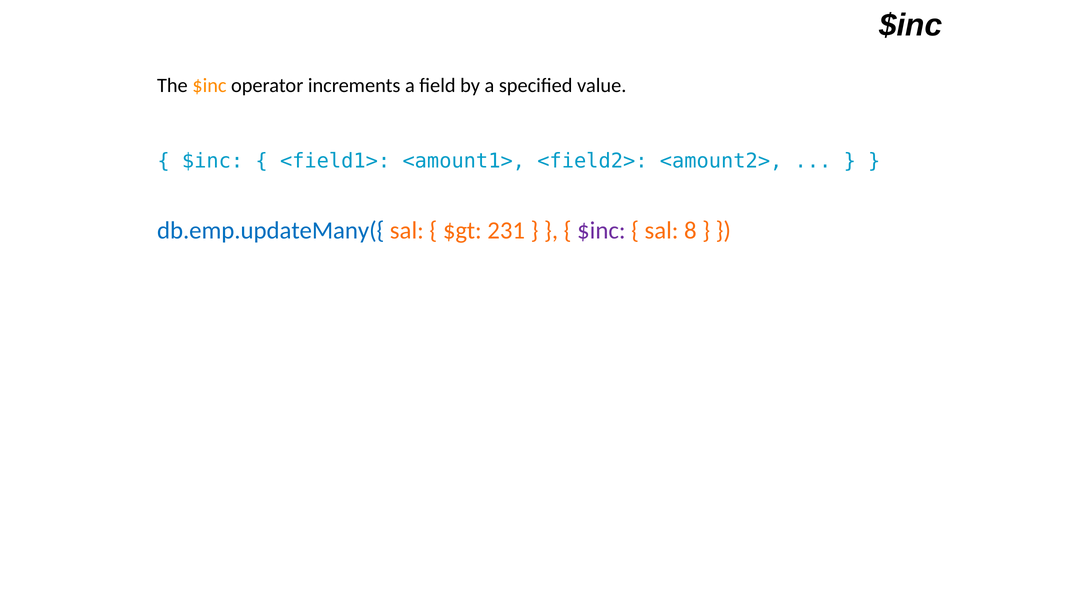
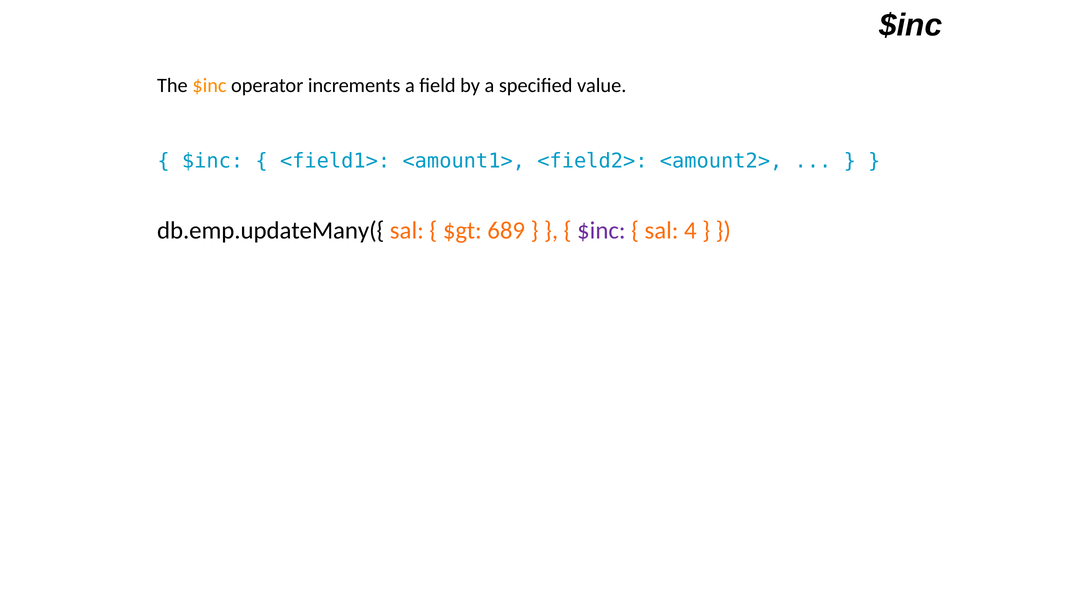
db.emp.updateMany({ colour: blue -> black (271, 230)
231: 231 -> 689 (506, 230)
8: 8 -> 4 (690, 230)
